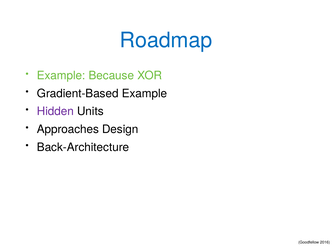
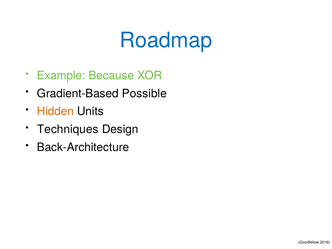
Gradient-Based Example: Example -> Possible (144, 93)
Hidden colour: purple -> orange (55, 111)
Approaches: Approaches -> Techniques (68, 129)
